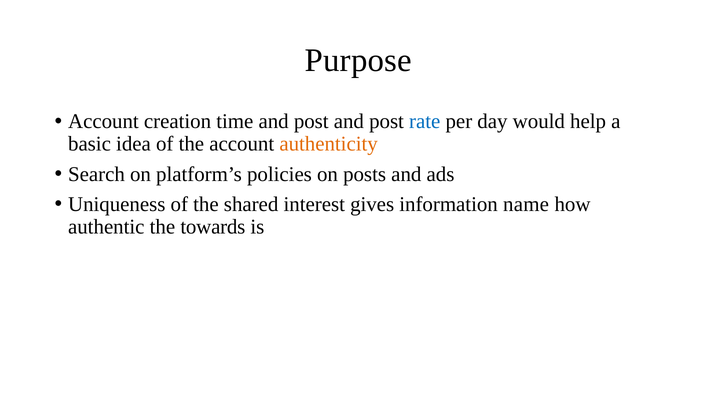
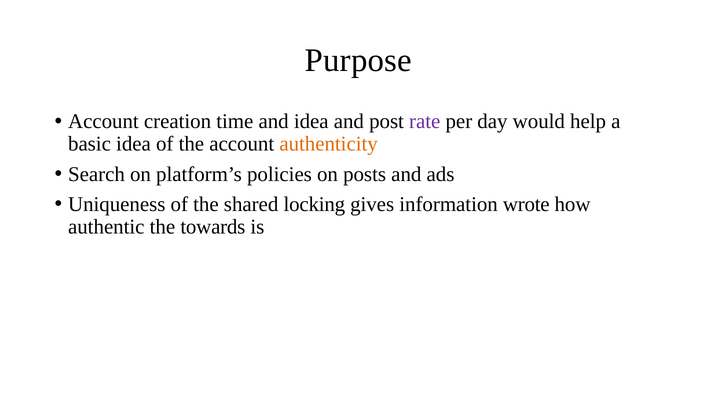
time and post: post -> idea (311, 121)
rate colour: blue -> purple (425, 121)
interest: interest -> locking (314, 204)
name: name -> wrote (526, 204)
